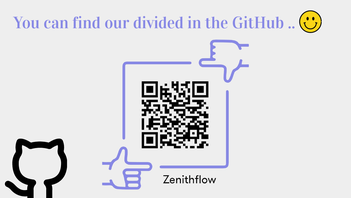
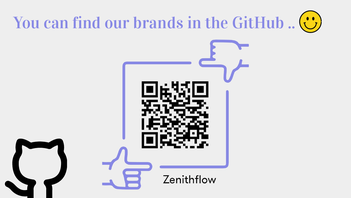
divided: divided -> brands (158, 23)
